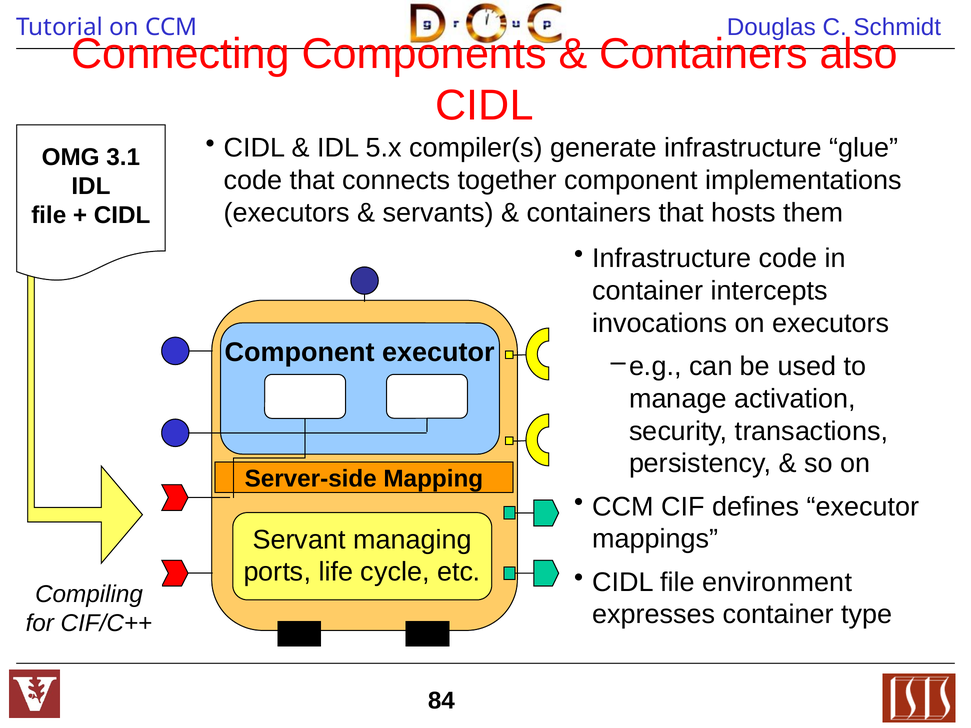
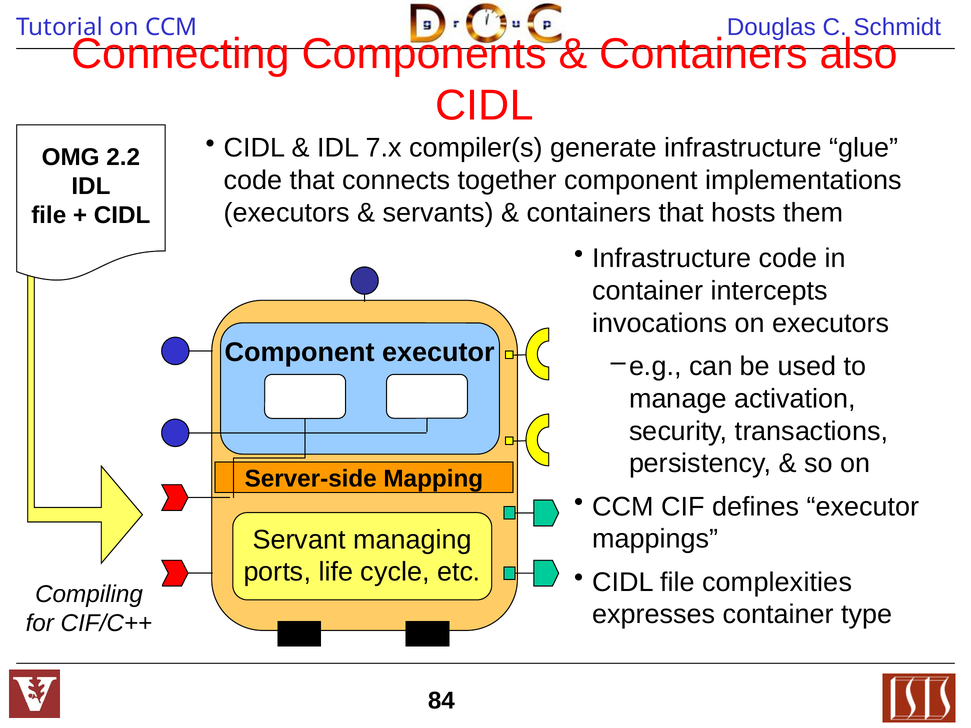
5.x: 5.x -> 7.x (384, 148)
3.1: 3.1 -> 2.2 (123, 157)
environment: environment -> complexities (777, 582)
